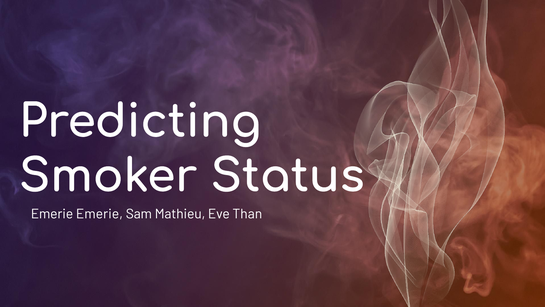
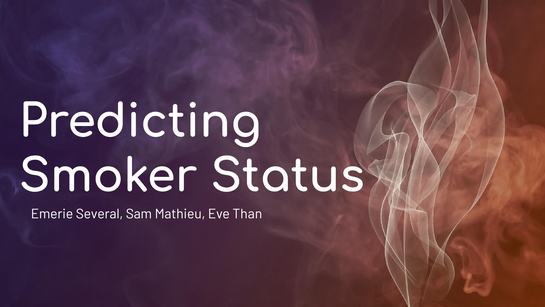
Emerie Emerie: Emerie -> Several (100, 214)
